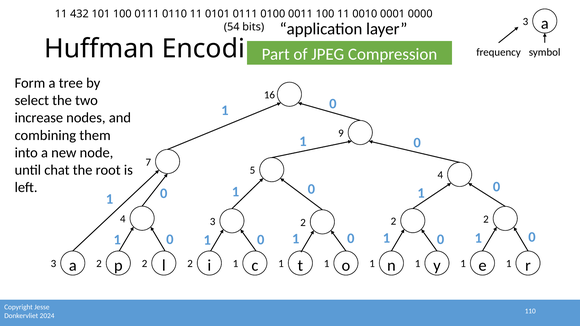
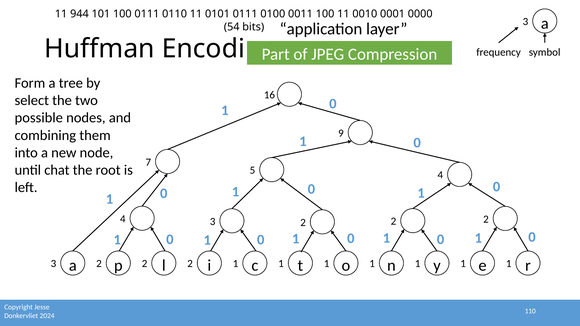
432: 432 -> 944 (79, 14)
increase: increase -> possible (39, 118)
